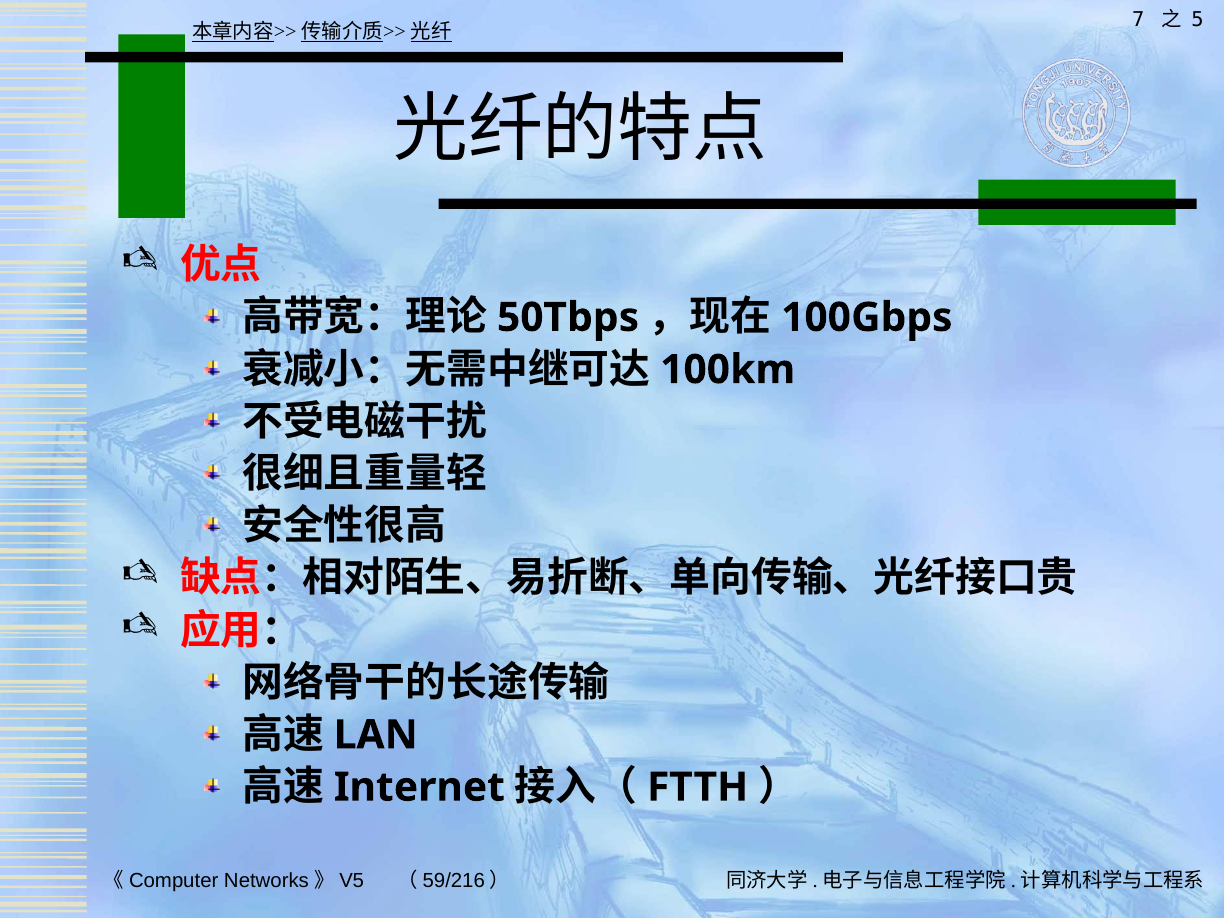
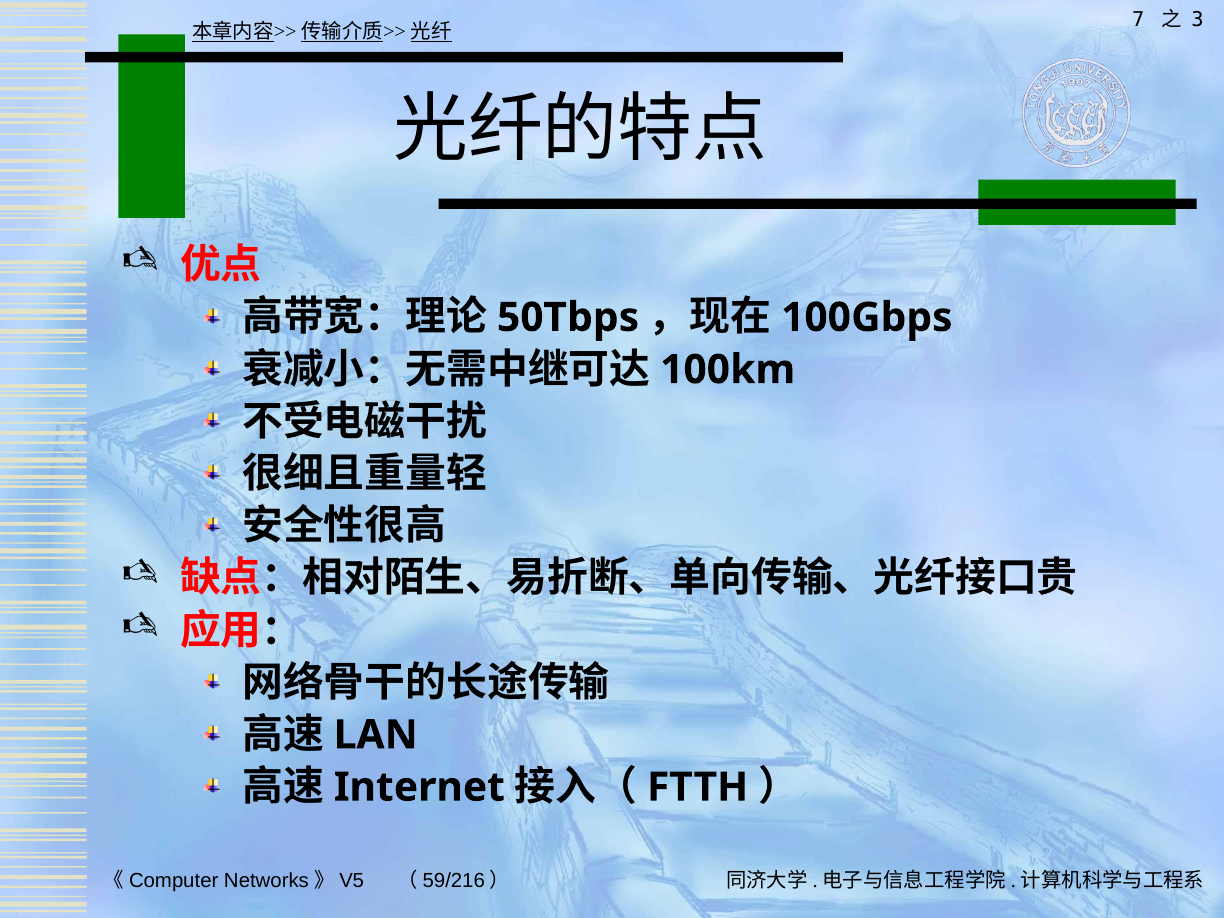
5: 5 -> 3 (1197, 20)
